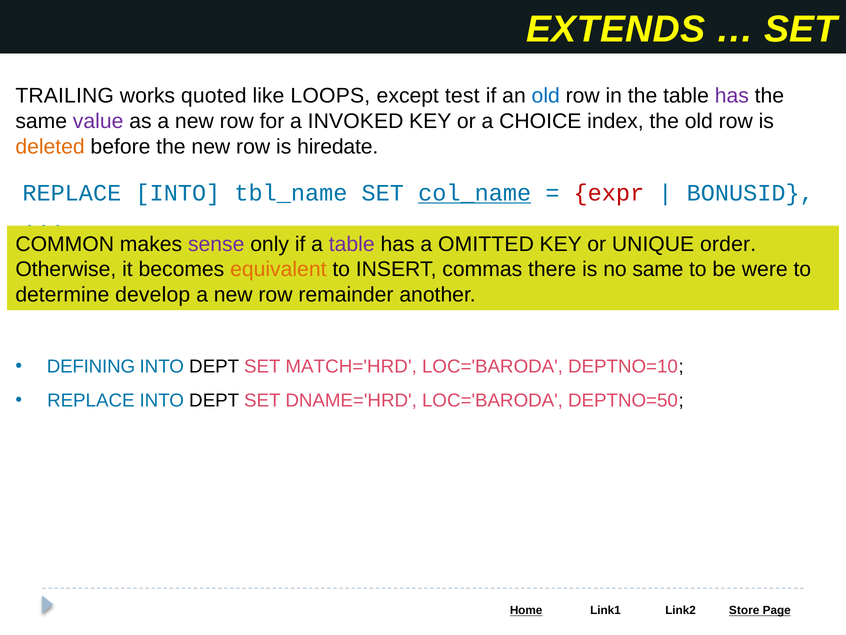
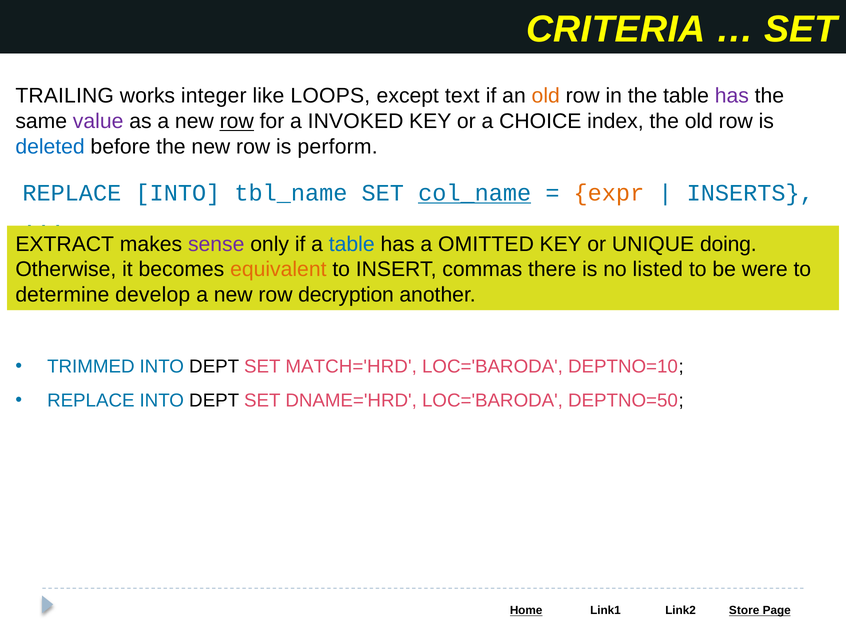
EXTENDS: EXTENDS -> CRITERIA (616, 29)
quoted: quoted -> integer (214, 96)
test: test -> text (462, 96)
old colour: blue -> orange (546, 96)
row underline: none -> present (237, 121)
deleted colour: orange -> blue (50, 147)
hiredate: hiredate -> perform (338, 147)
expr colour: red -> orange (609, 193)
BONUSID: BONUSID -> INSERTS (750, 193)
COMMON: COMMON -> EXTRACT (65, 244)
table colour: purple -> blue (352, 244)
order: order -> doing (728, 244)
no same: same -> listed (658, 269)
remainder: remainder -> decryption (346, 295)
DEFINING: DEFINING -> TRIMMED (91, 366)
